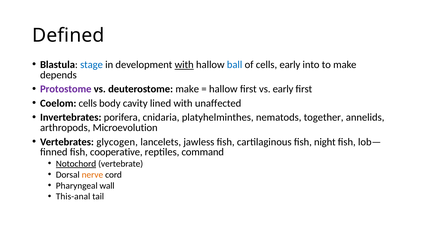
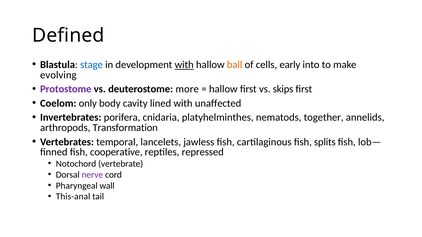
ball colour: blue -> orange (235, 65)
depends: depends -> evolving (58, 75)
deuterostome make: make -> more (187, 89)
vs early: early -> skips (283, 89)
Coelom cells: cells -> only (88, 103)
Microevolution: Microevolution -> Transformation (125, 128)
glycogen: glycogen -> temporal (117, 142)
night: night -> splits (325, 142)
command: command -> repressed (203, 152)
Notochord underline: present -> none (76, 164)
nerve colour: orange -> purple (92, 175)
